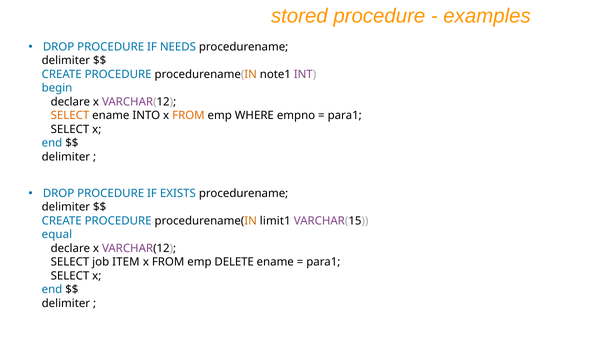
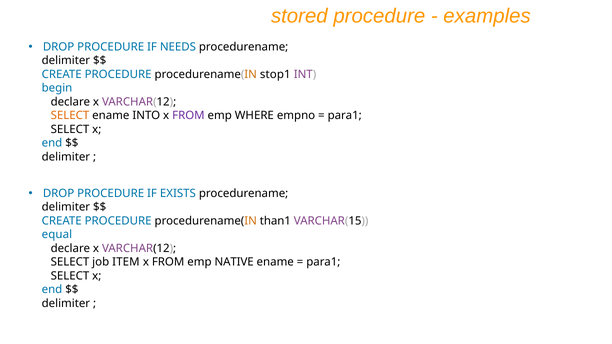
note1: note1 -> stop1 (275, 74)
FROM colour: orange -> purple (188, 116)
limit1: limit1 -> than1 (275, 221)
DELETE: DELETE -> NATIVE (234, 262)
